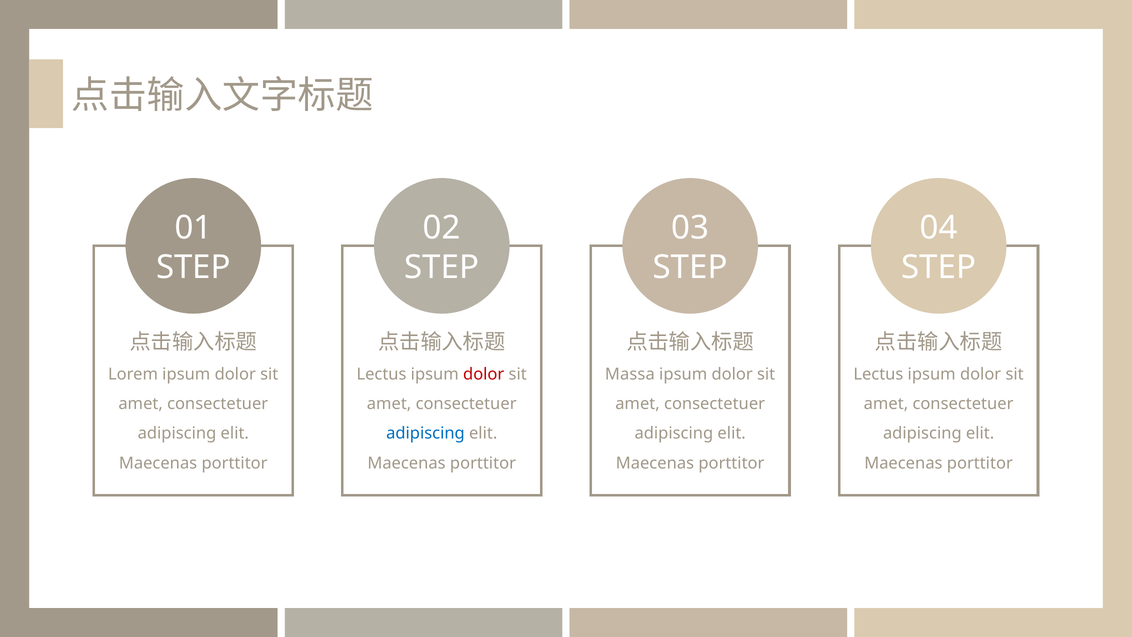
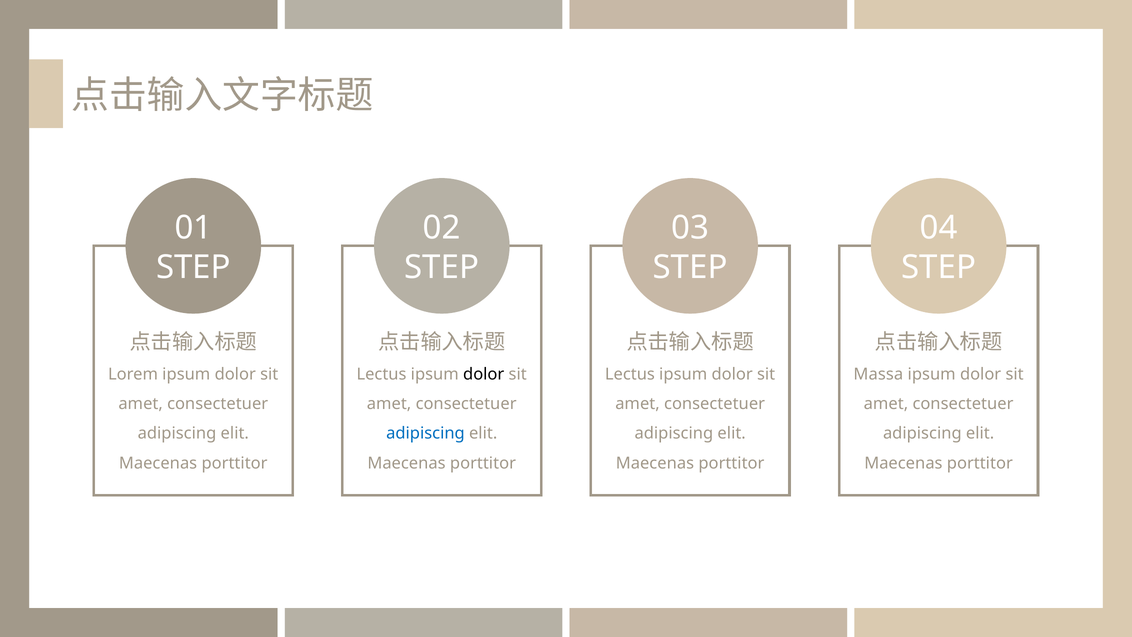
dolor colour: red -> black (484, 374)
Massa: Massa -> Lectus (630, 374)
Lectus: Lectus -> Massa (878, 374)
